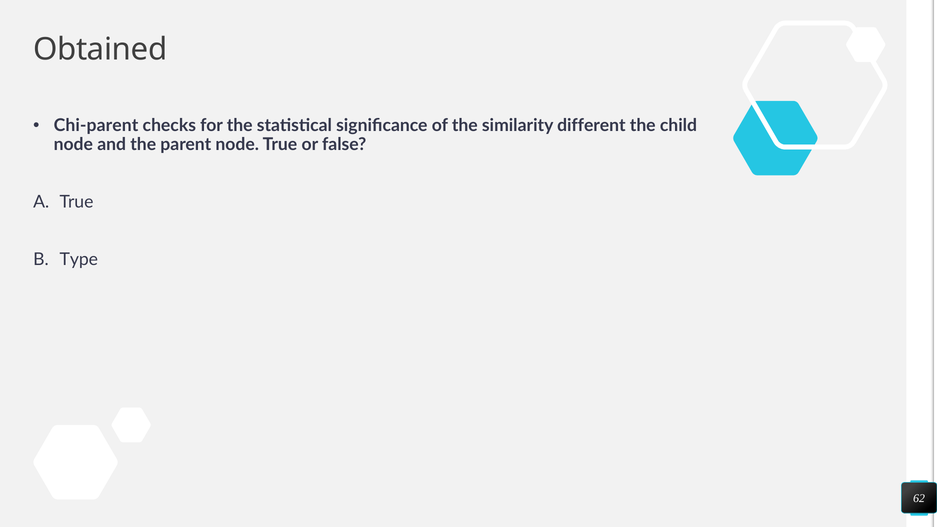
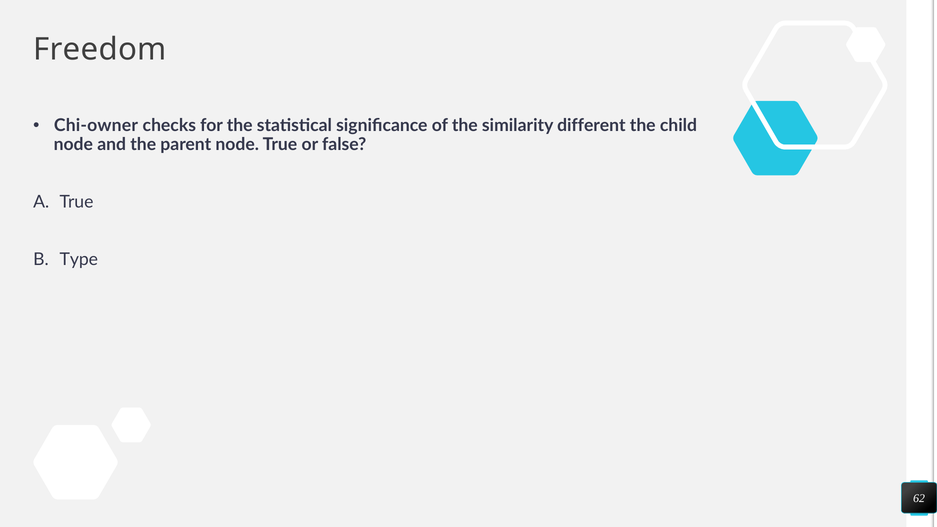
Obtained: Obtained -> Freedom (100, 50)
Chi-parent: Chi-parent -> Chi-owner (96, 126)
